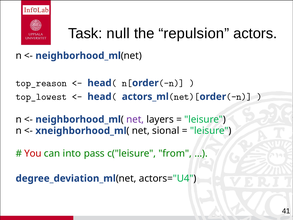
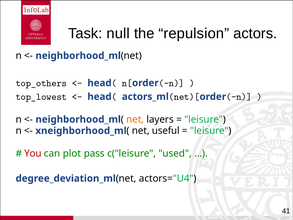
top_reason: top_reason -> top_others (41, 83)
net colour: purple -> orange (135, 119)
sional: sional -> useful (166, 131)
into: into -> plot (72, 153)
from: from -> used (175, 153)
